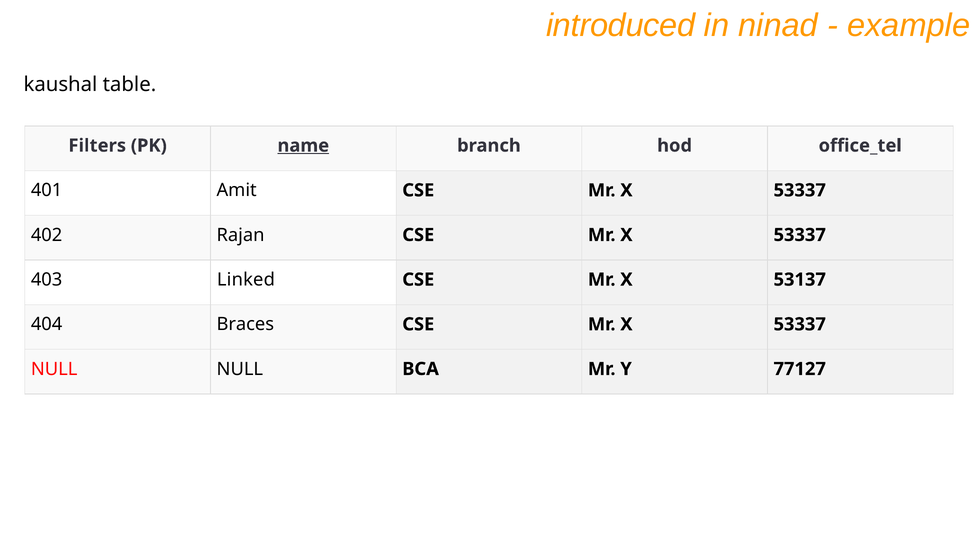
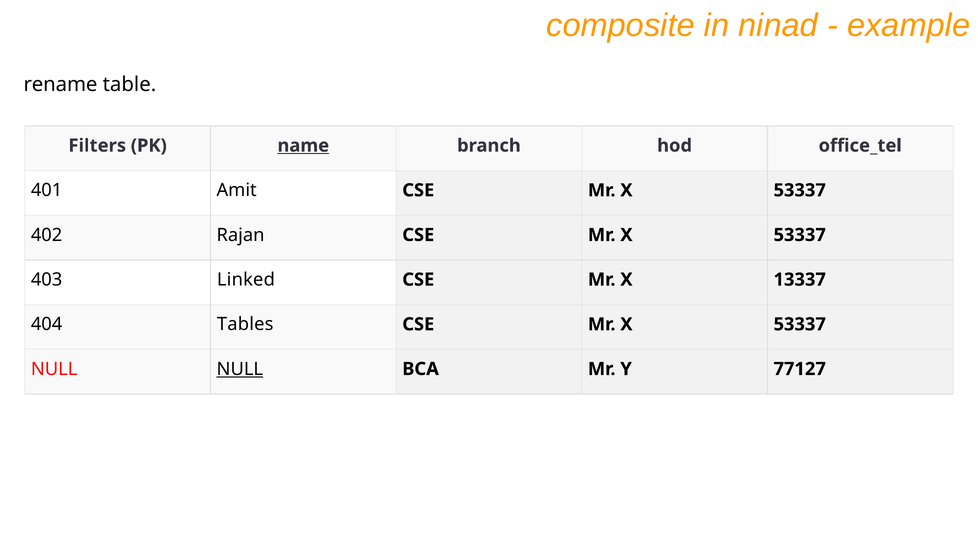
introduced: introduced -> composite (621, 25)
kaushal: kaushal -> rename (61, 84)
53137: 53137 -> 13337 (800, 280)
Braces: Braces -> Tables (245, 324)
NULL underline: none -> present (240, 369)
